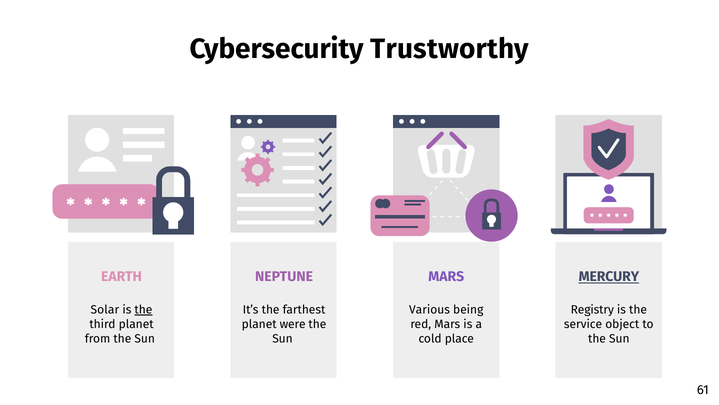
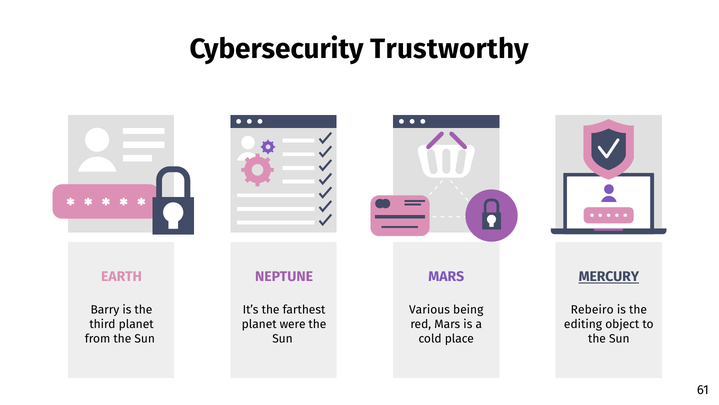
Solar: Solar -> Barry (105, 309)
the underline: present -> none (143, 309)
Registry: Registry -> Rebeiro (592, 309)
service: service -> editing (583, 324)
